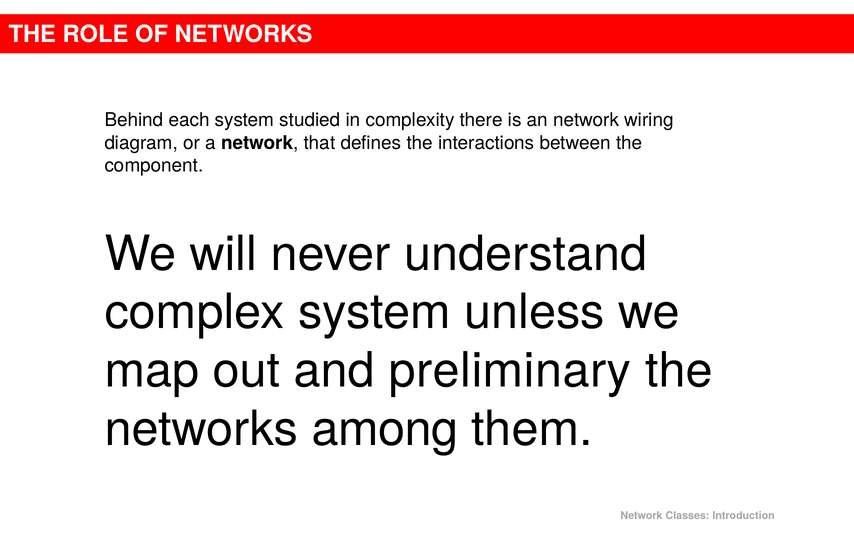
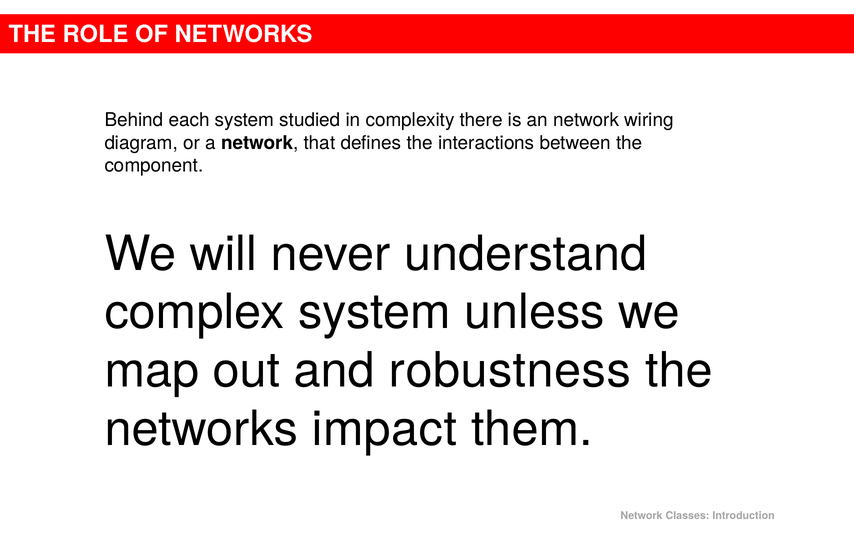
preliminary: preliminary -> robustness (510, 371)
among: among -> impact (385, 429)
